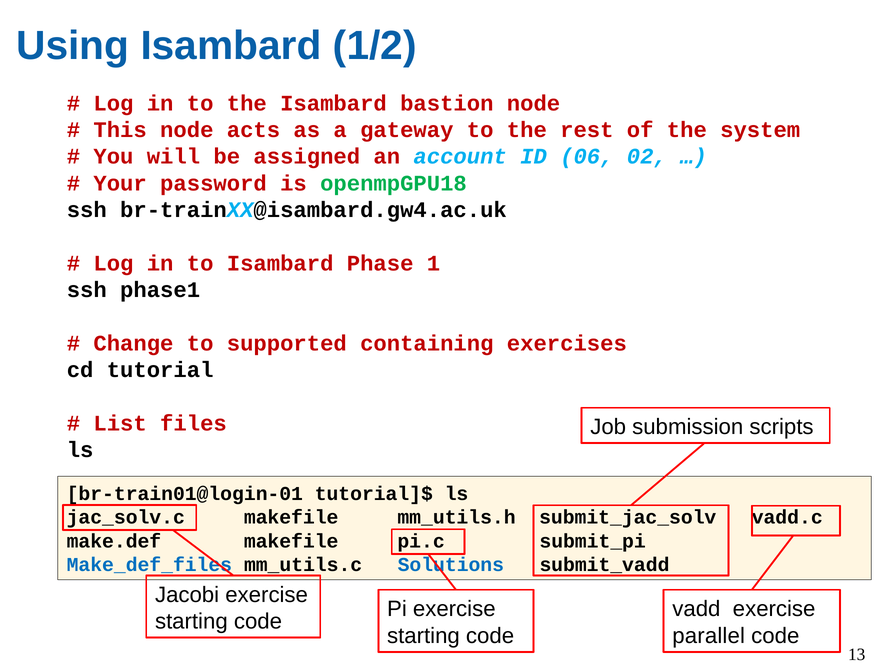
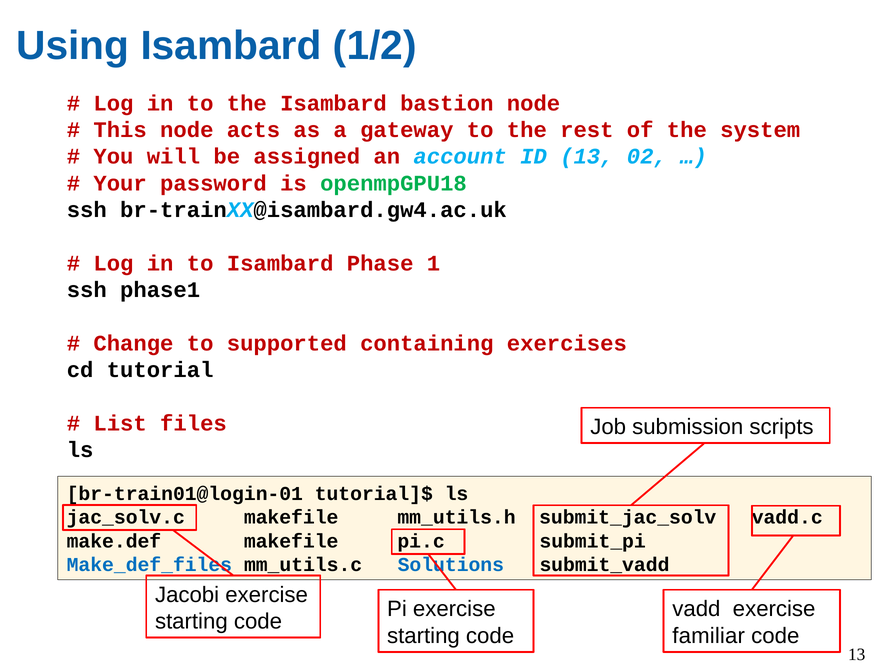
ID 06: 06 -> 13 (587, 157)
parallel: parallel -> familiar (709, 636)
